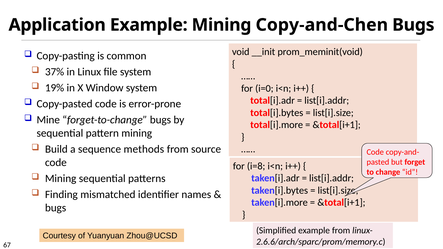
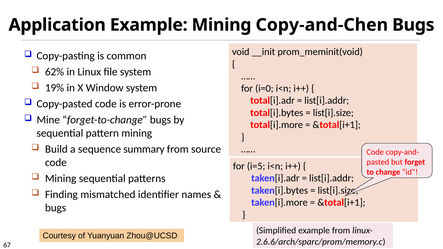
37%: 37% -> 62% (55, 72)
methods: methods -> summary (144, 149)
i=8: i=8 -> i=5 (256, 166)
